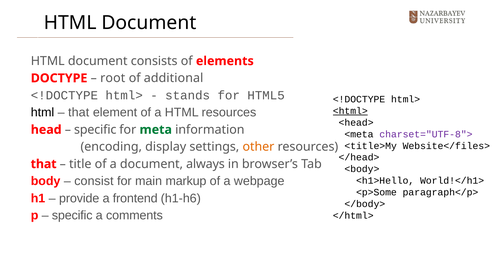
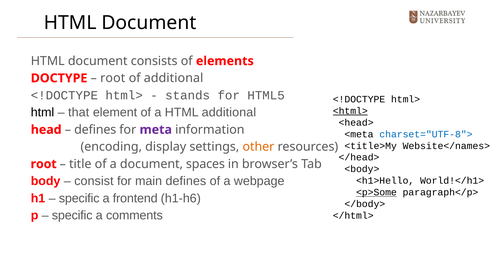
HTML resources: resources -> additional (229, 113)
specific: specific -> defines (95, 130)
meta colour: green -> purple (156, 130)
charset="UTF-8"> colour: purple -> blue (426, 134)
Website</files>: Website</files> -> Website</names> (446, 146)
that: that -> root (44, 164)
always: always -> spaces (205, 164)
main markup: markup -> defines (186, 181)
<p>Some underline: none -> present (376, 192)
provide: provide -> specific (79, 198)
